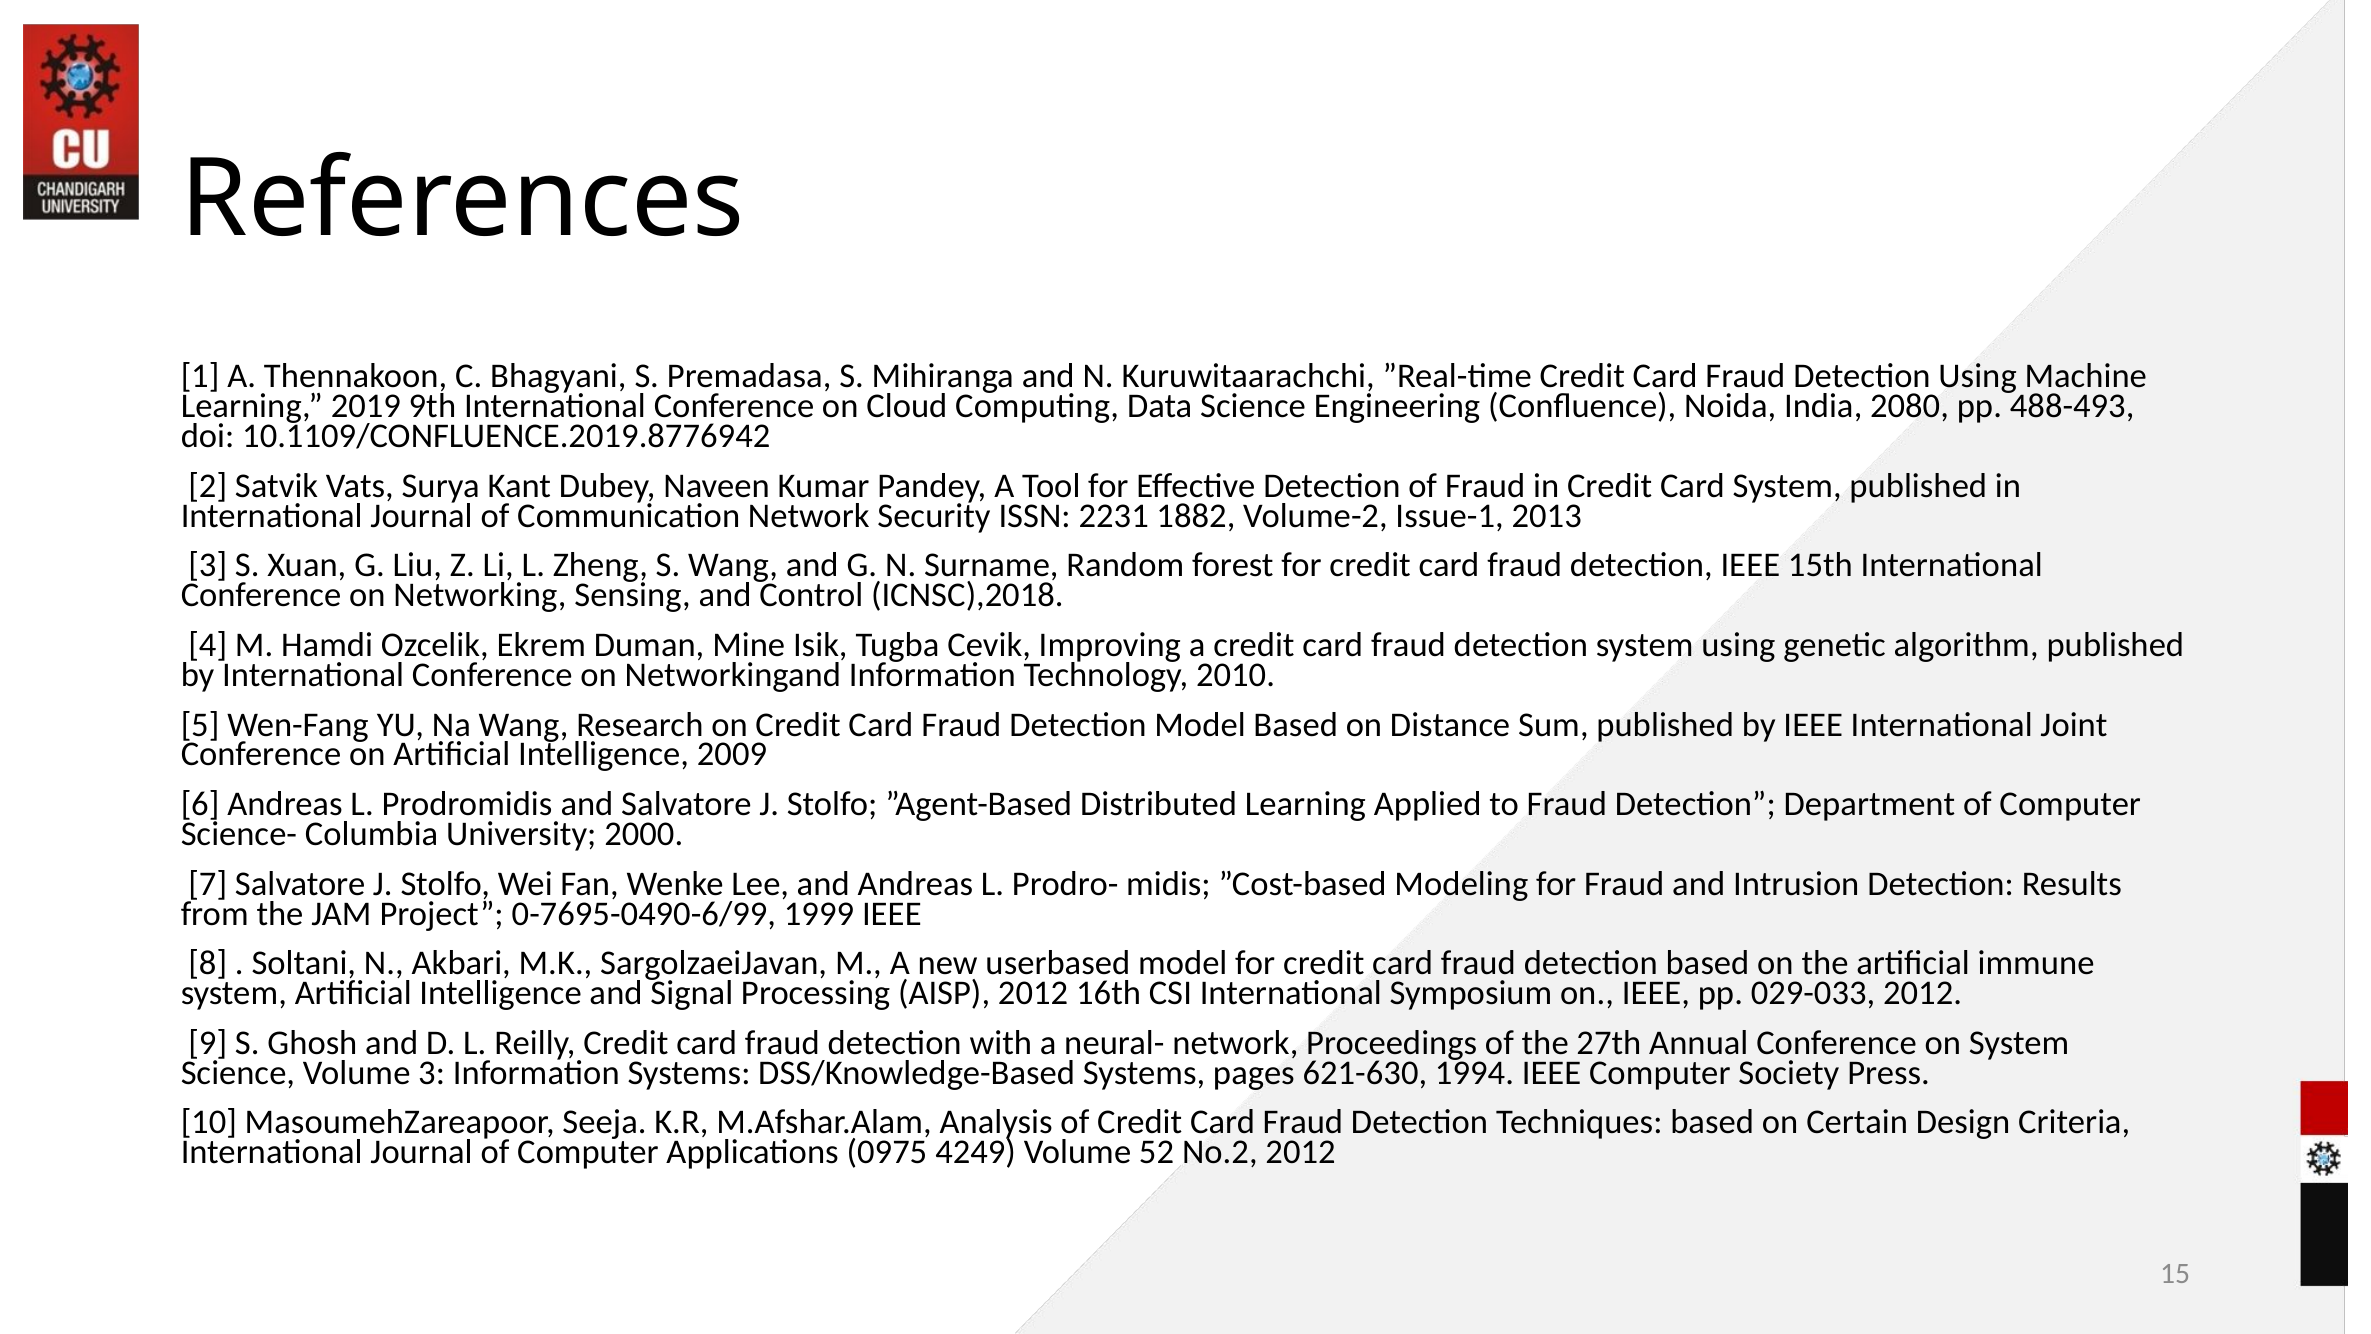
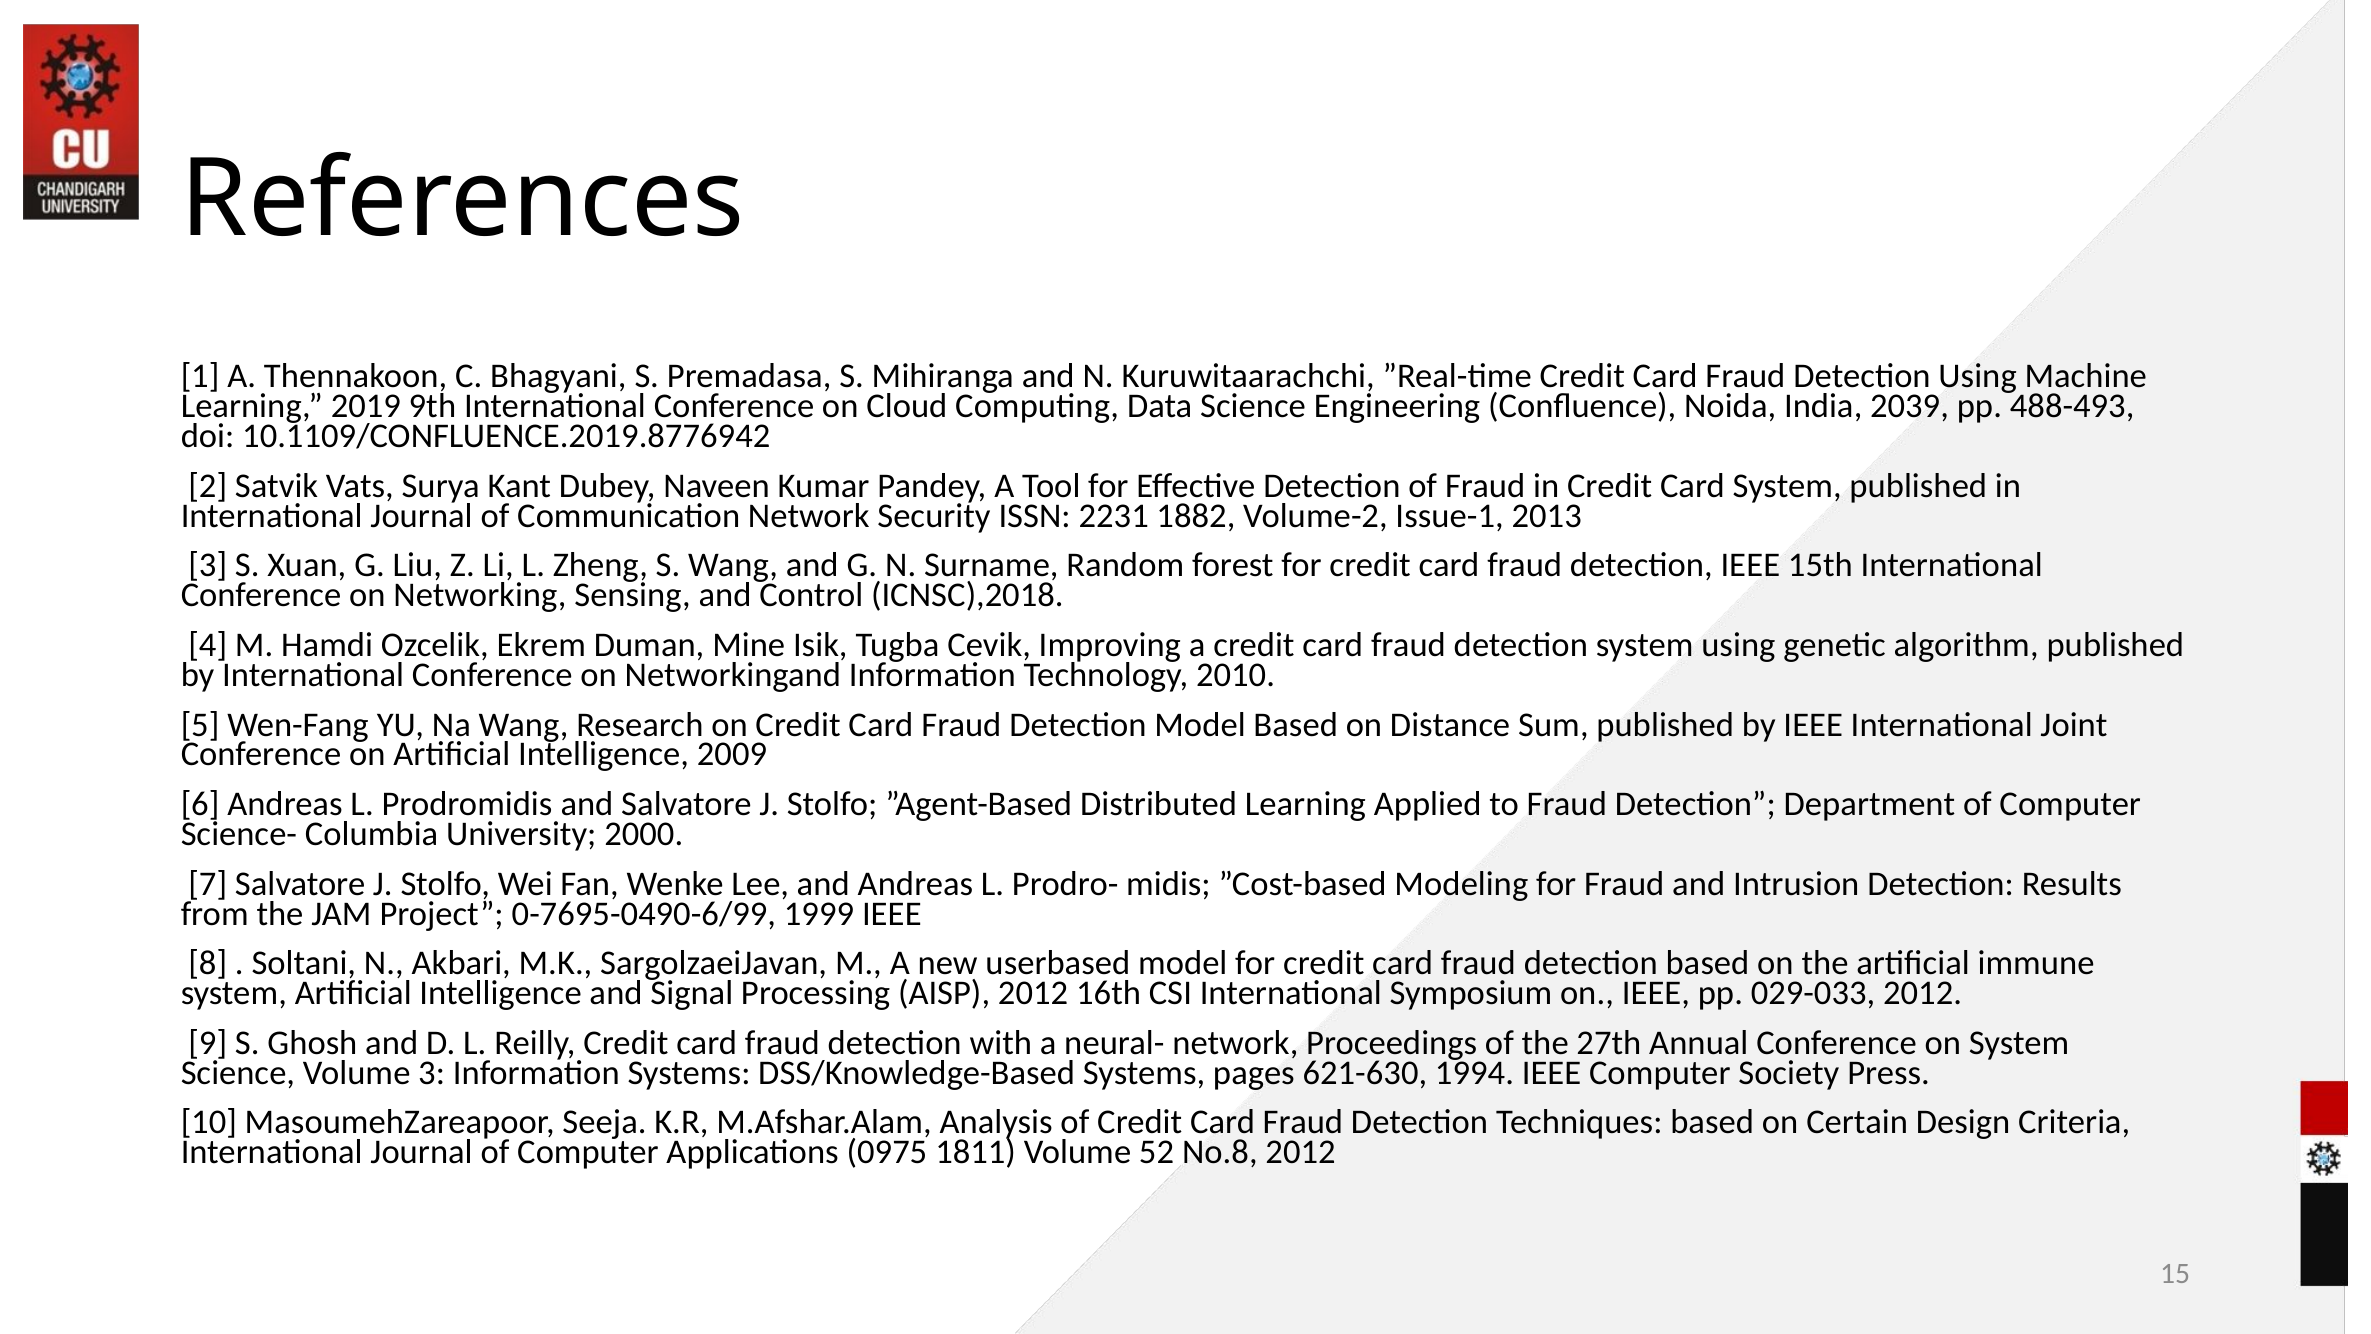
2080: 2080 -> 2039 (1909, 406)
4249: 4249 -> 1811 (976, 1152)
No.2: No.2 -> No.8 (1220, 1152)
